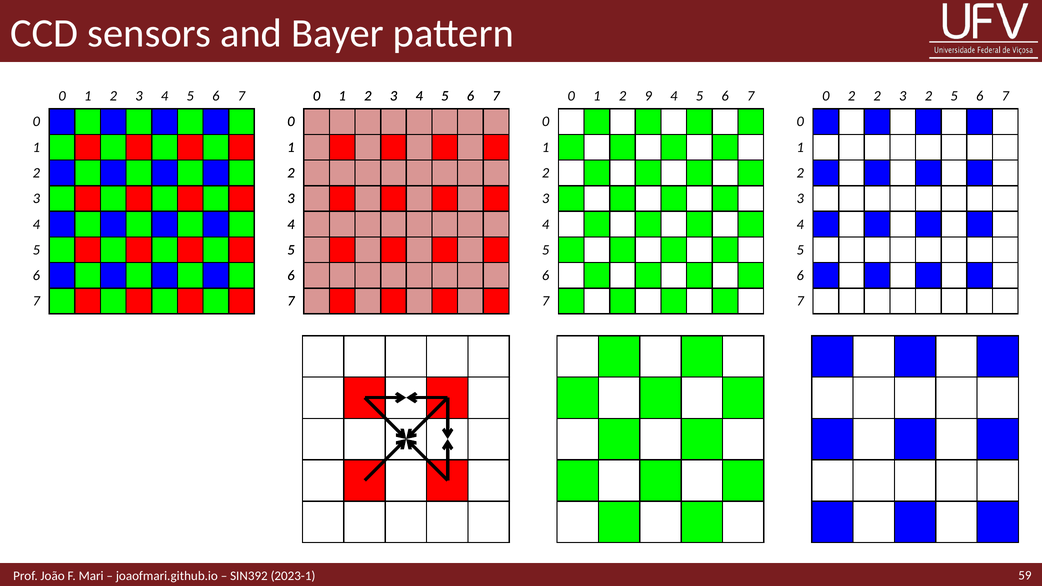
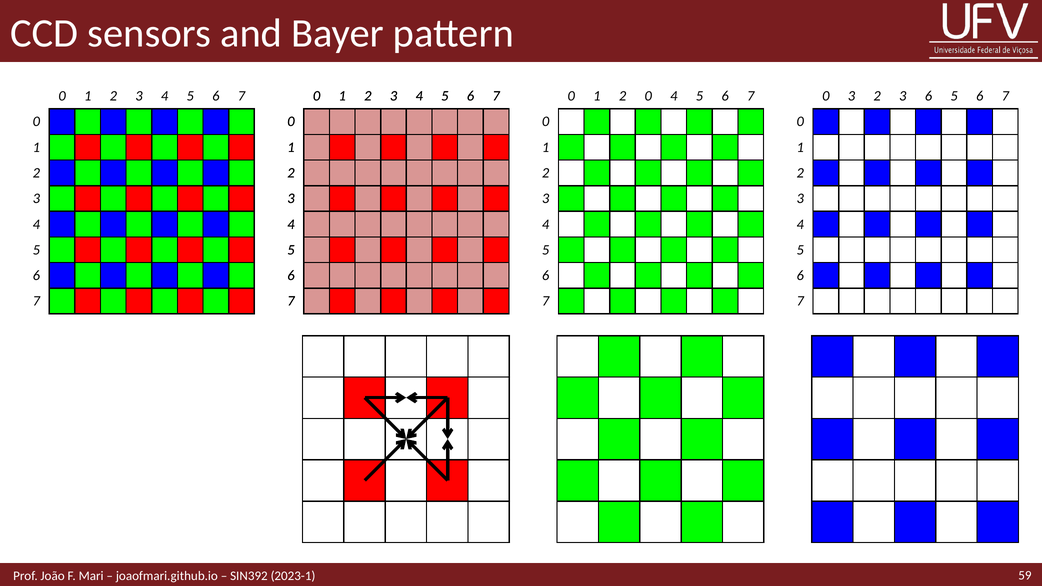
2 9: 9 -> 0 (648, 96)
0 2: 2 -> 3 (851, 96)
3 2: 2 -> 6 (928, 96)
